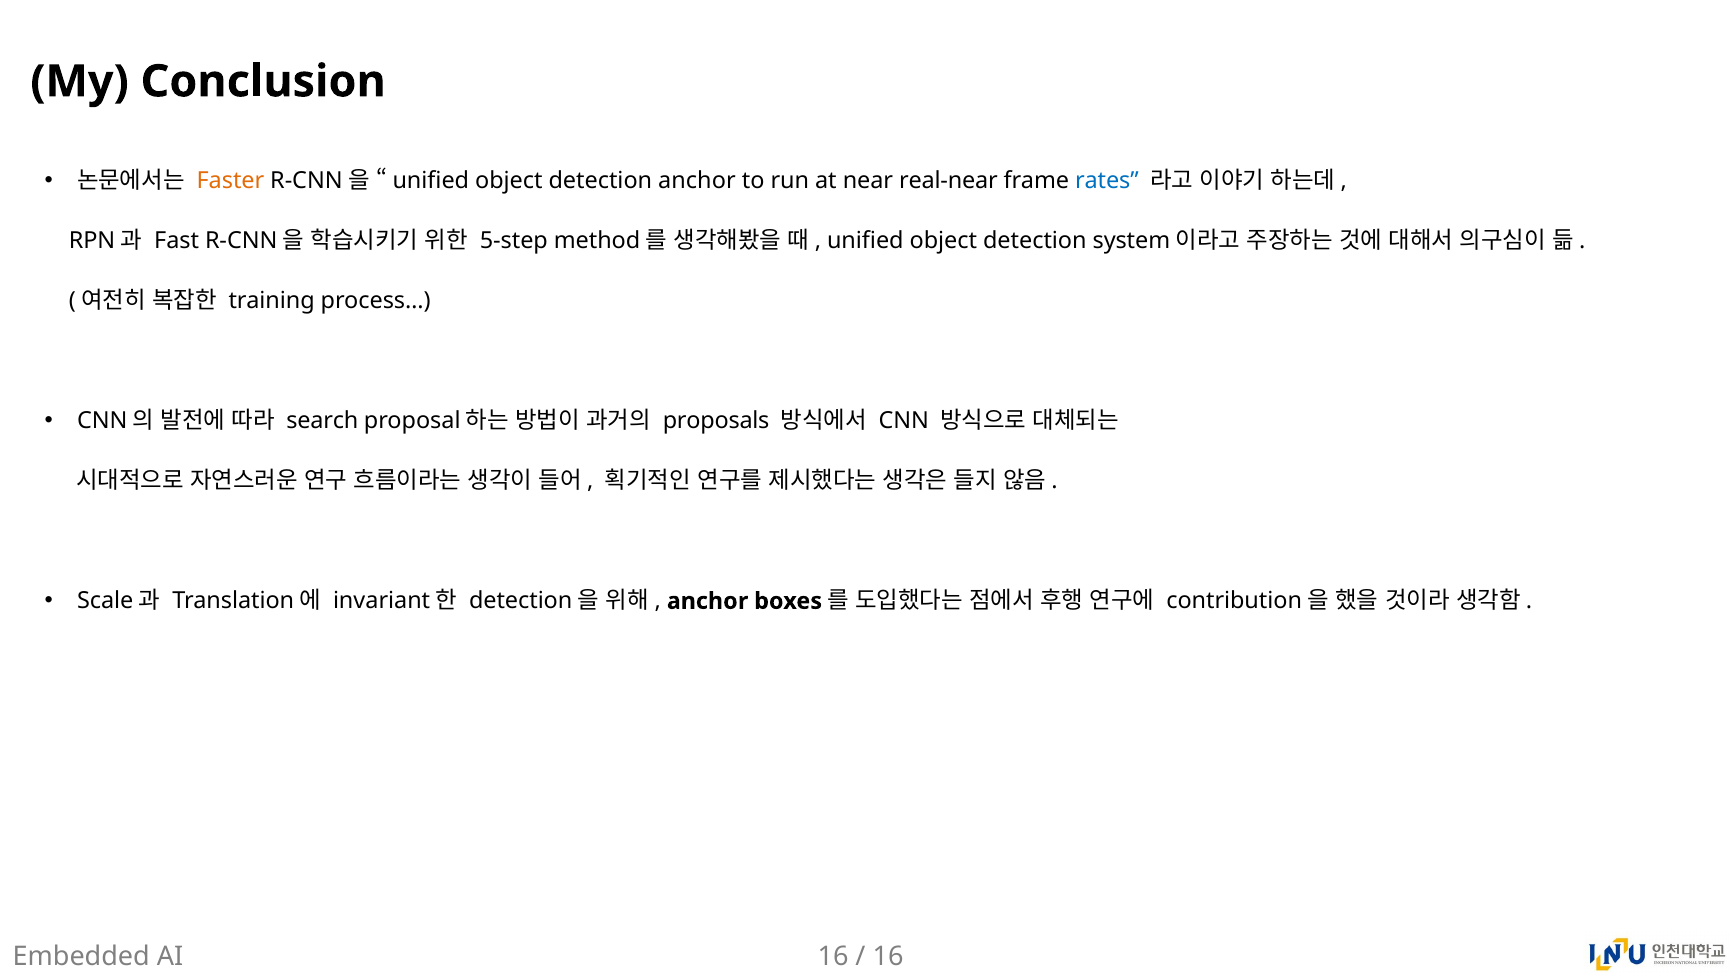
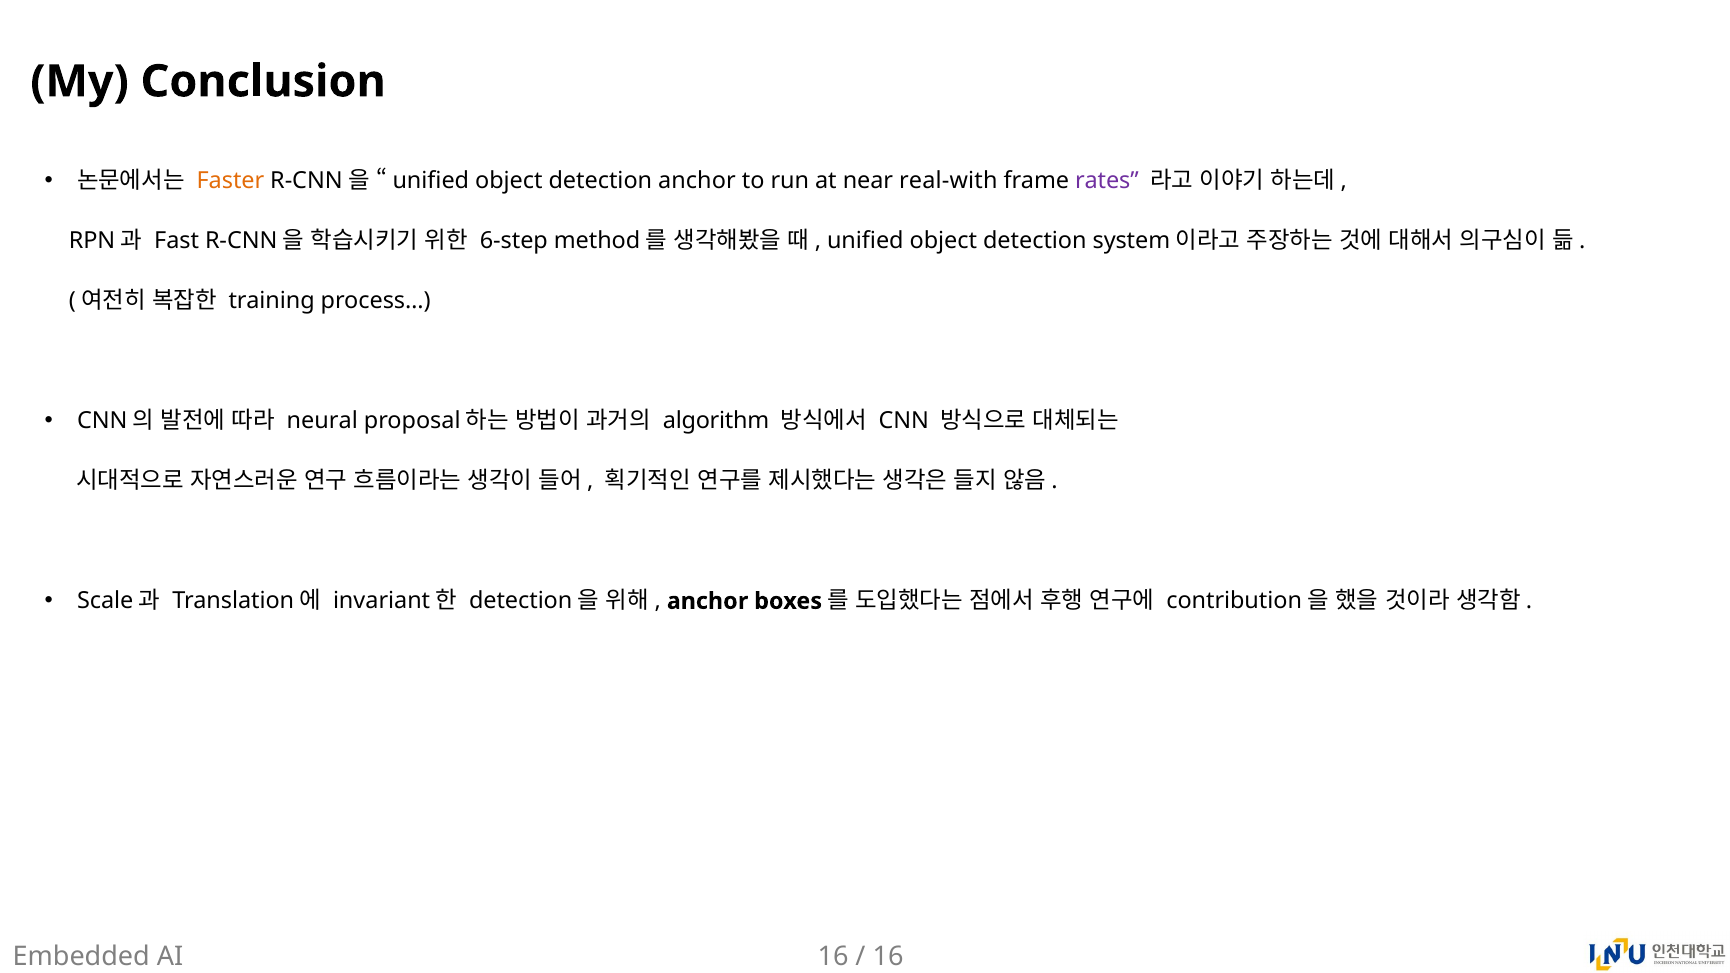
real-near: real-near -> real-with (948, 181)
rates colour: blue -> purple (1107, 181)
5-step: 5-step -> 6-step (514, 241)
search: search -> neural (322, 421)
proposals: proposals -> algorithm (716, 421)
